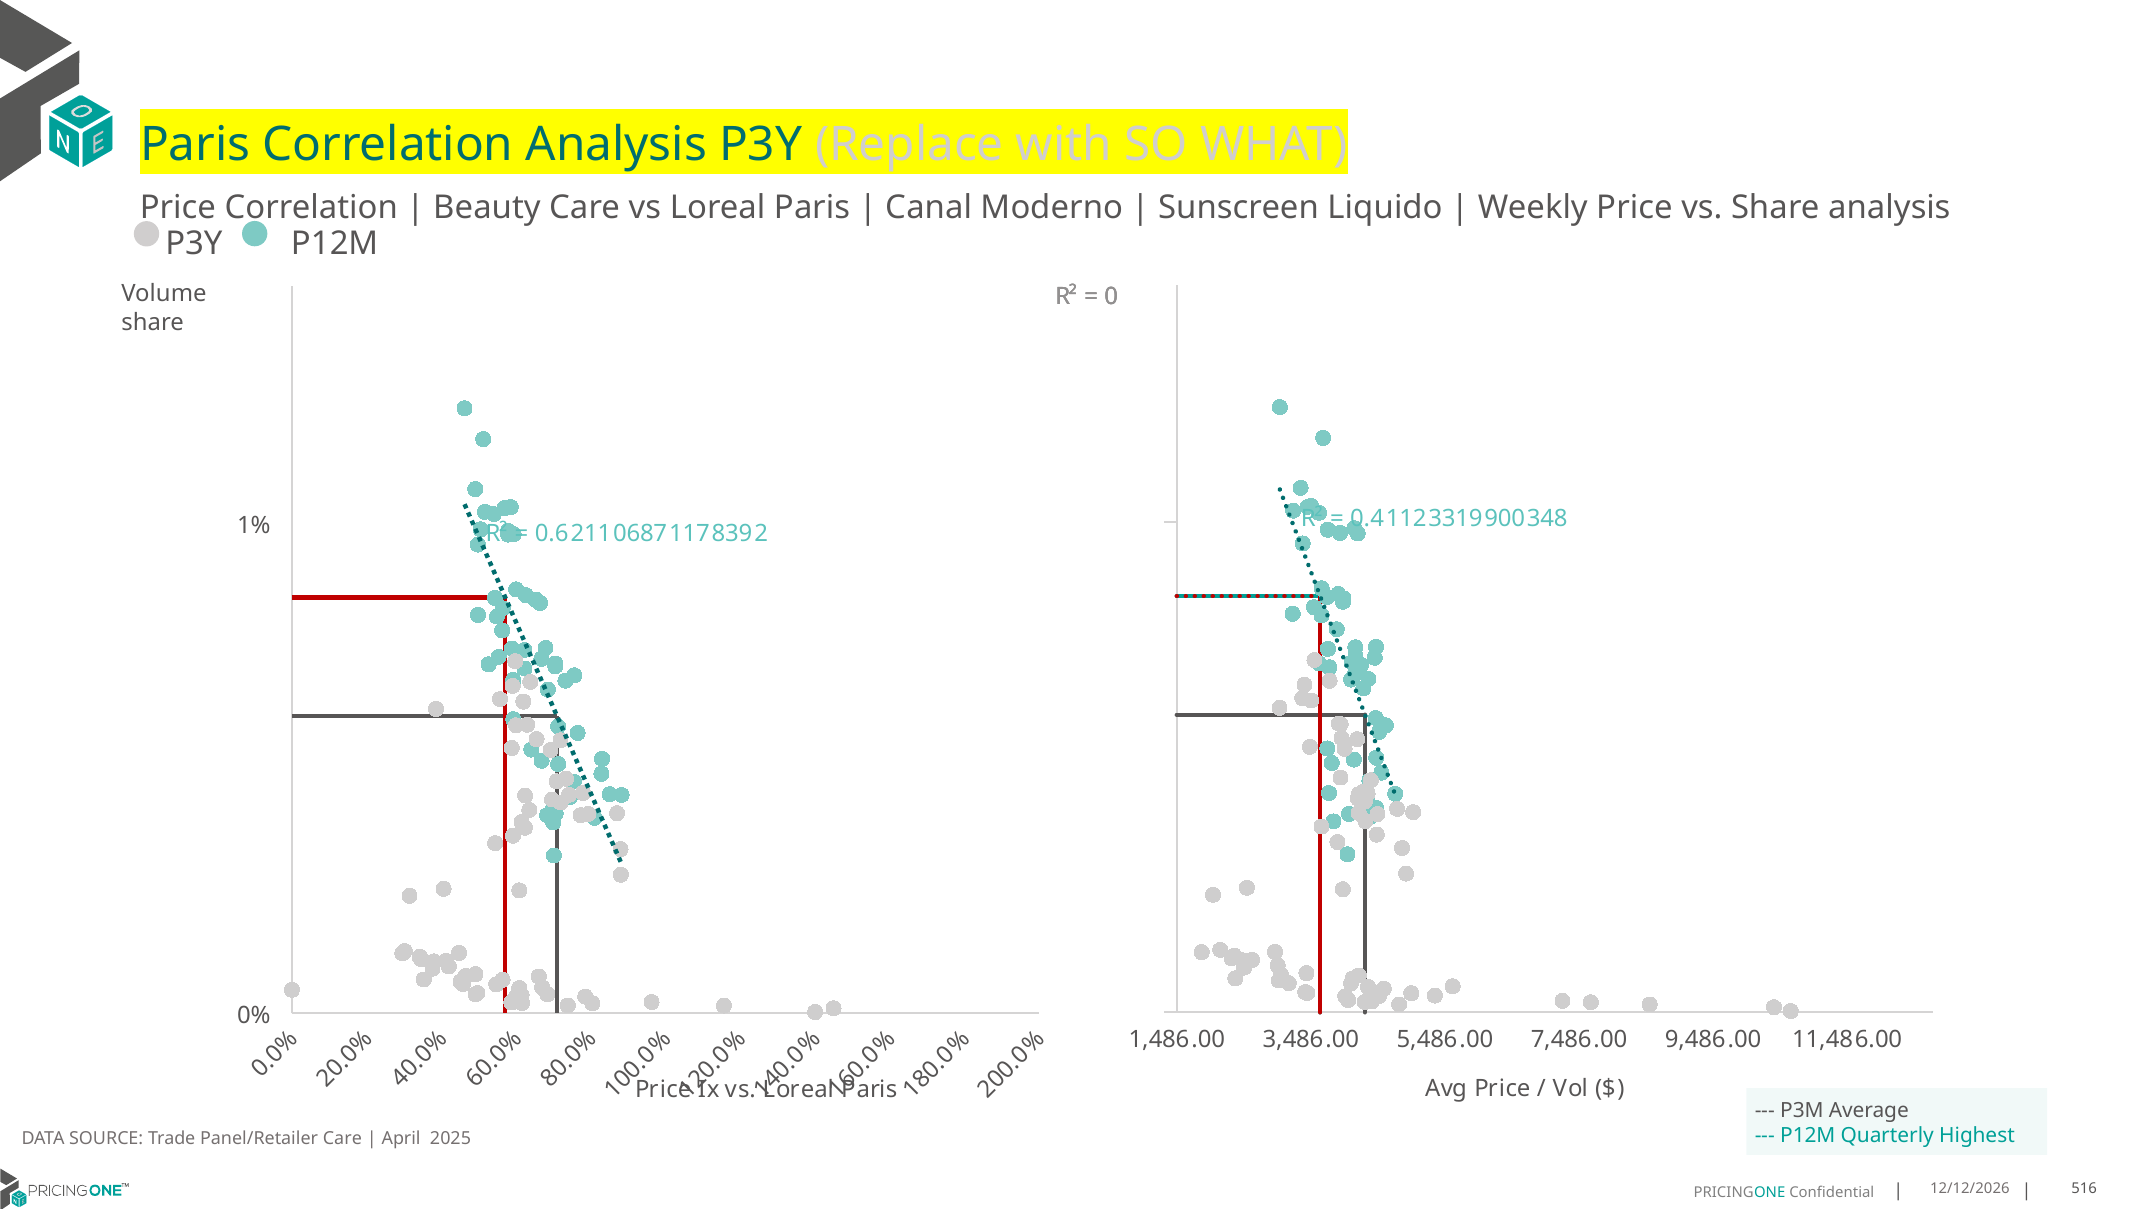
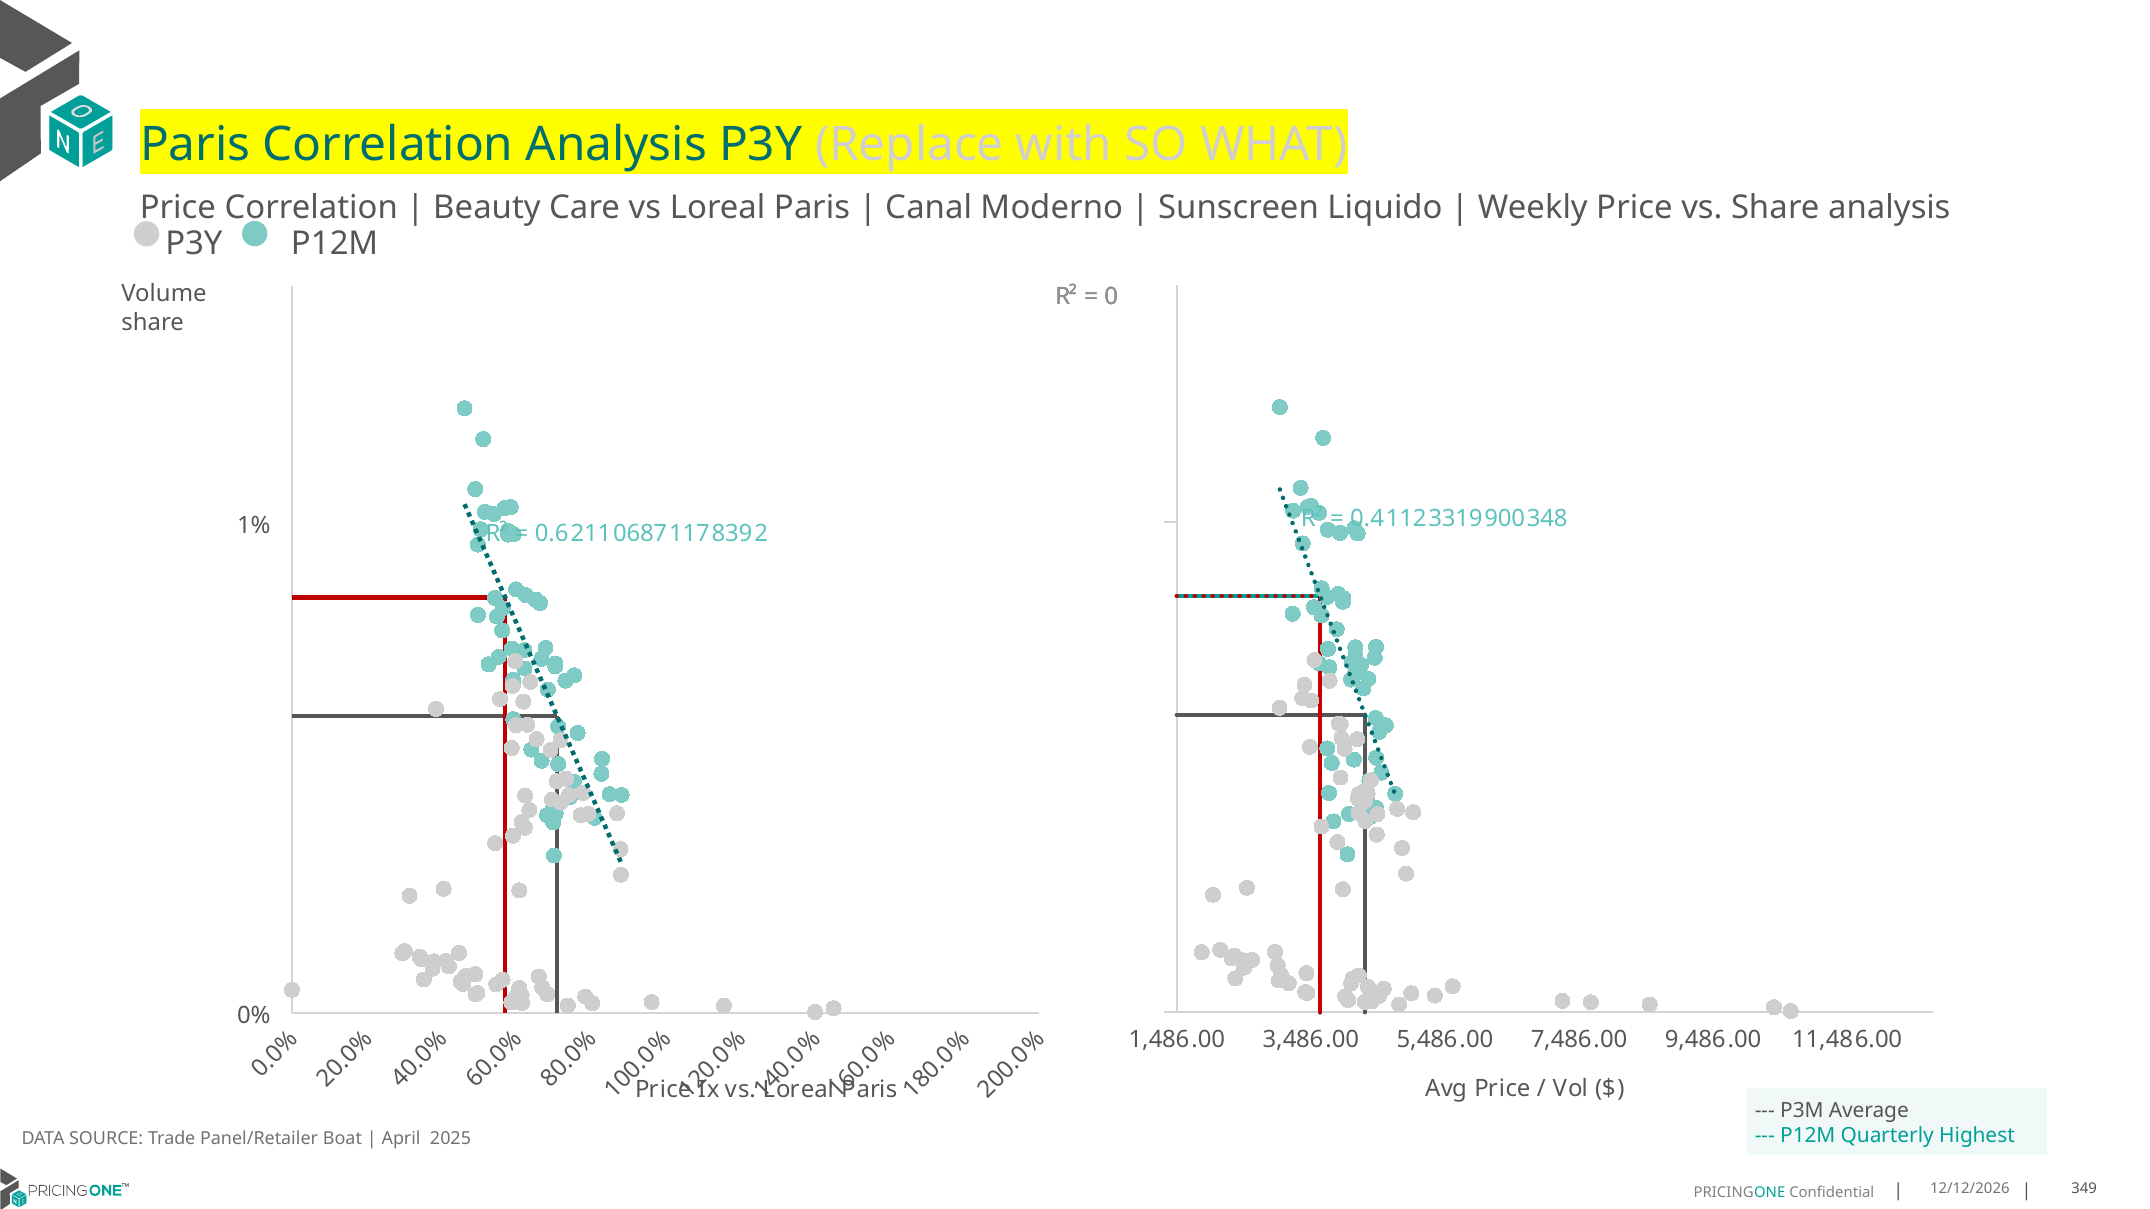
Panel/Retailer Care: Care -> Boat (342, 1139)
516: 516 -> 349 (2084, 1189)
